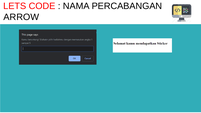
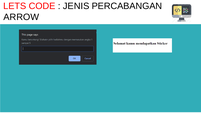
NAMA: NAMA -> JENIS (76, 6)
